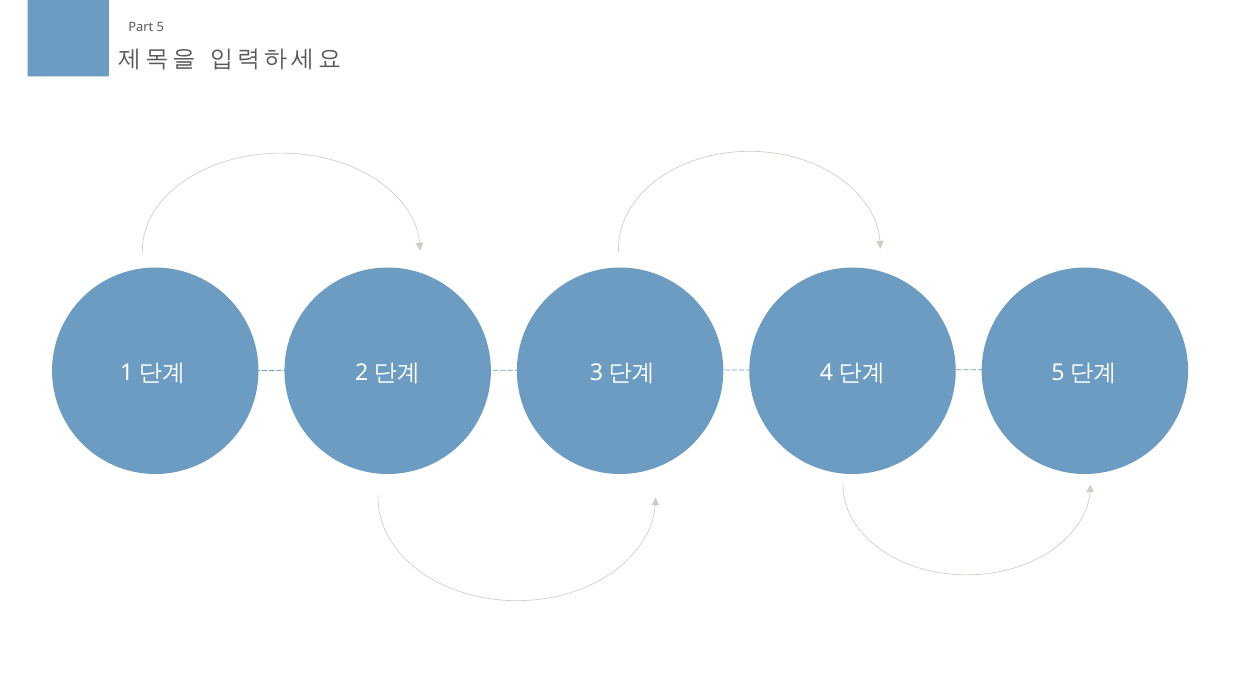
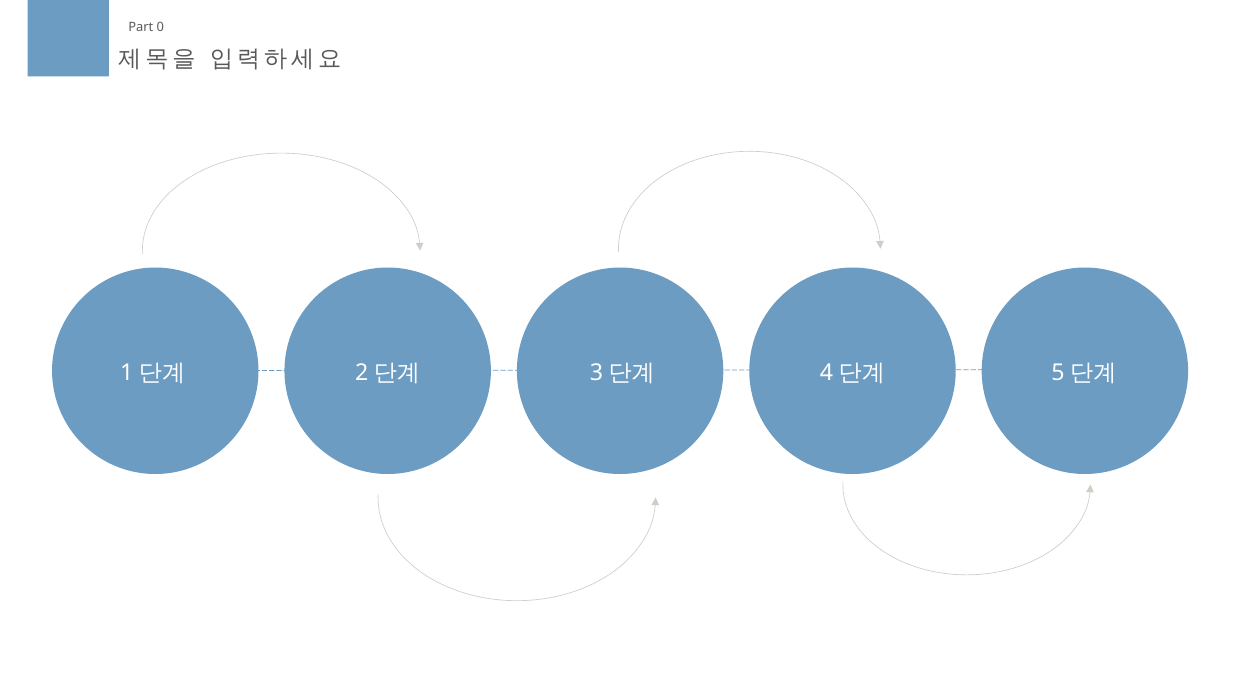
5: 5 -> 0 (160, 27)
